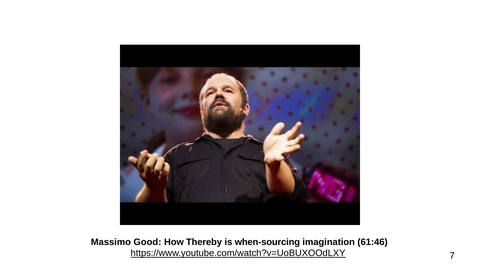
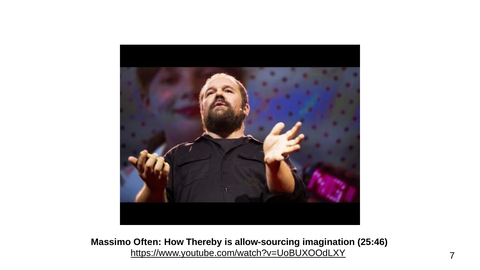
Good: Good -> Often (147, 242)
when-sourcing: when-sourcing -> allow-sourcing (267, 242)
61:46: 61:46 -> 25:46 (373, 242)
